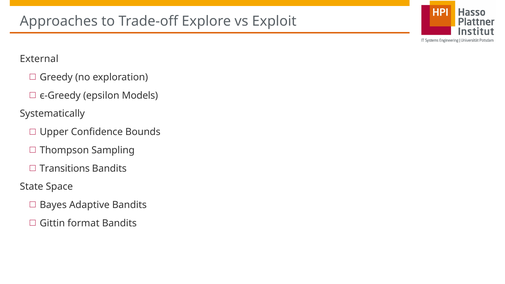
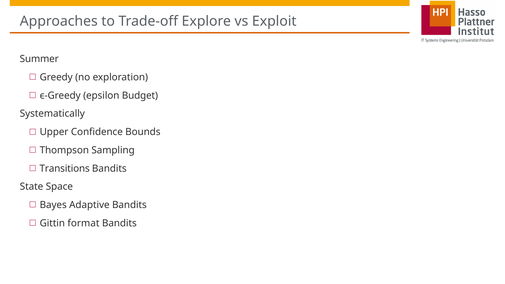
External: External -> Summer (39, 59)
Models: Models -> Budget (140, 96)
